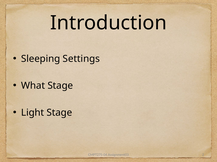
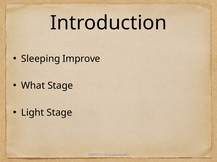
Settings: Settings -> Improve (81, 59)
